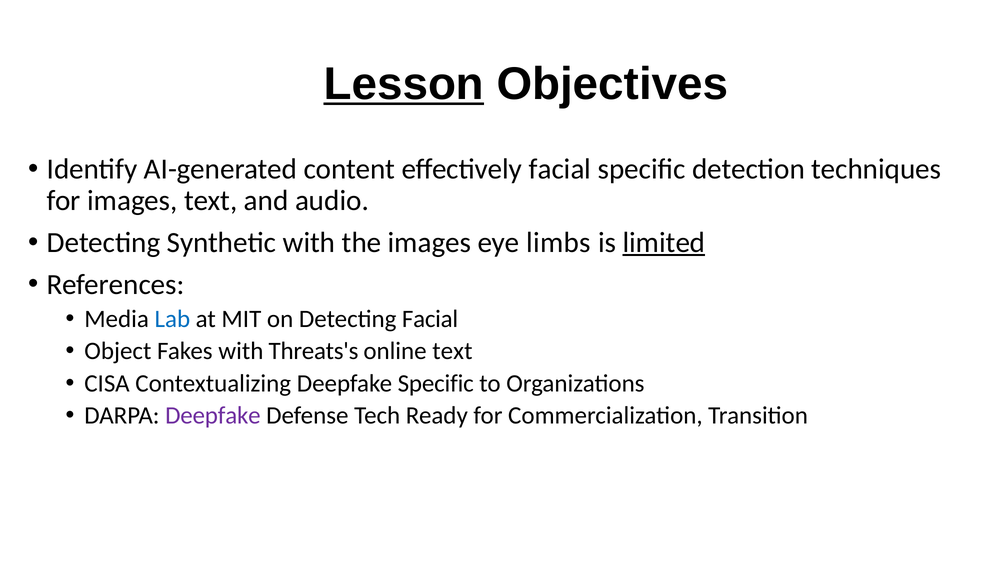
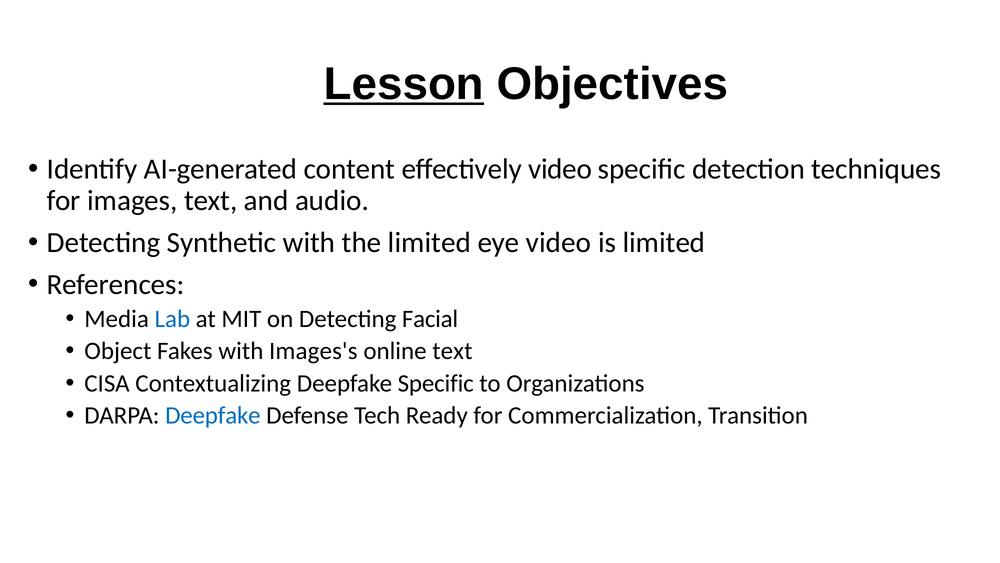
effectively facial: facial -> video (560, 169)
the images: images -> limited (429, 242)
eye limbs: limbs -> video (559, 242)
limited underline: present -> none (664, 242)
Threats's: Threats's -> Images's (313, 351)
Deepfake colour: purple -> blue (213, 415)
